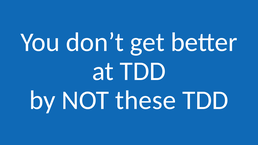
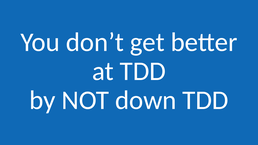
these: these -> down (146, 100)
